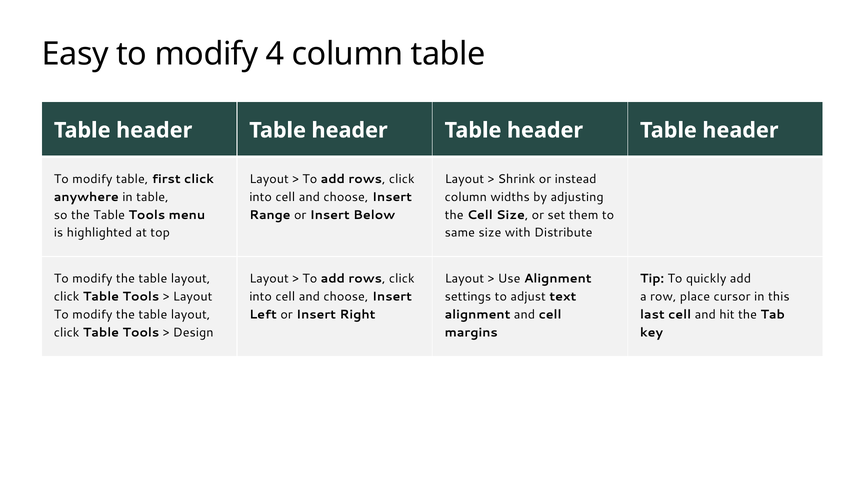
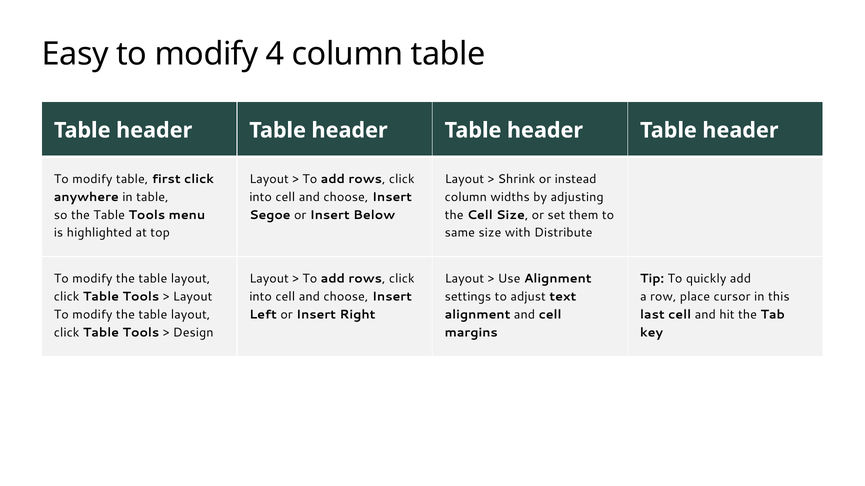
Range: Range -> Segoe (270, 215)
